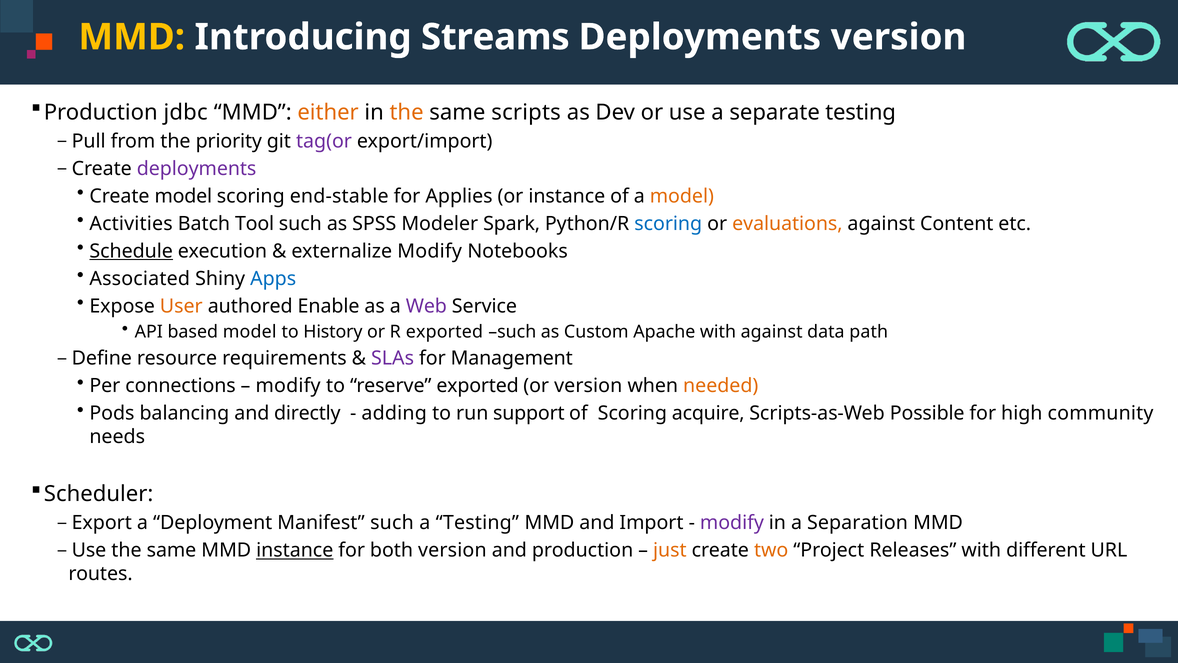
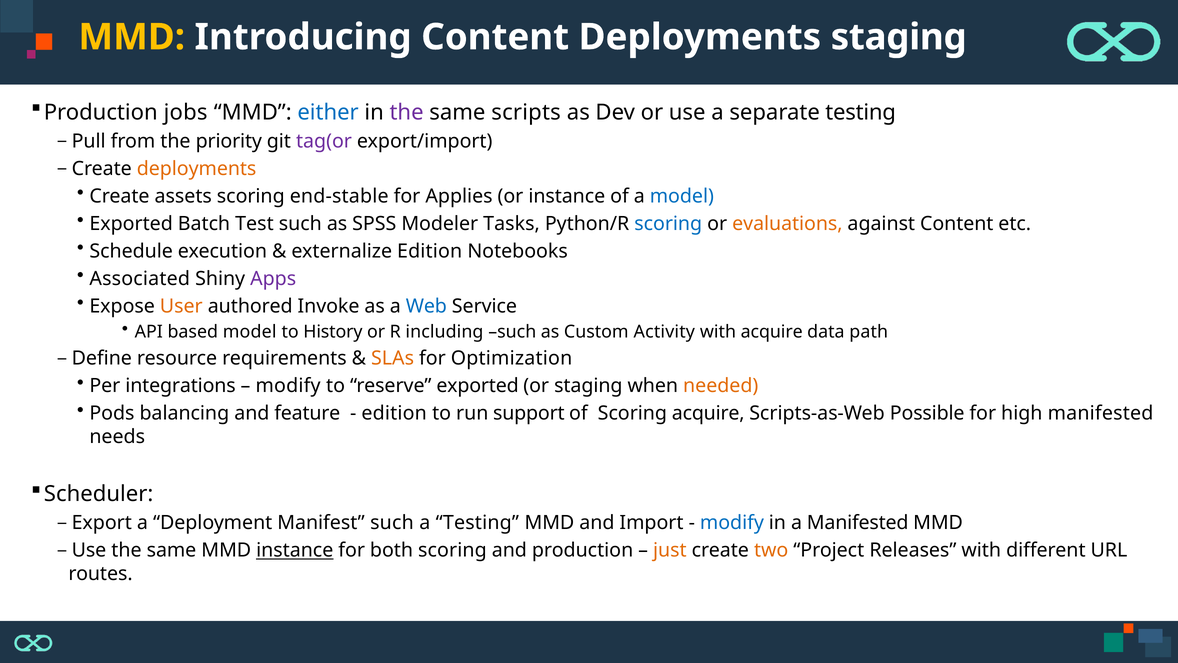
Introducing Streams: Streams -> Content (495, 37)
Deployments version: version -> staging (899, 37)
jdbc: jdbc -> jobs (186, 112)
either colour: orange -> blue (328, 112)
the colour: orange -> purple (407, 112)
deployments colour: purple -> orange (197, 168)
Create model: model -> assets (183, 196)
model colour: orange -> blue (682, 196)
Activities: Activities -> Exported (131, 223)
Tool: Tool -> Test (254, 223)
Spark: Spark -> Tasks (512, 223)
Schedule underline: present -> none (131, 251)
externalize Modify: Modify -> Edition (430, 251)
Apps colour: blue -> purple (273, 278)
Enable: Enable -> Invoke (329, 306)
Web colour: purple -> blue (426, 306)
R exported: exported -> including (444, 332)
Apache: Apache -> Activity (664, 332)
with against: against -> acquire (772, 332)
SLAs colour: purple -> orange (393, 358)
Management: Management -> Optimization (512, 358)
connections: connections -> integrations (181, 386)
or version: version -> staging (588, 386)
directly: directly -> feature (307, 413)
adding: adding -> edition (394, 413)
high community: community -> manifested (1101, 413)
modify colour: purple -> blue (732, 523)
a Separation: Separation -> Manifested (858, 523)
both version: version -> scoring (452, 550)
